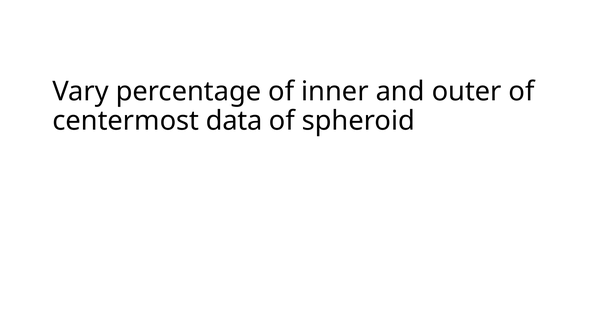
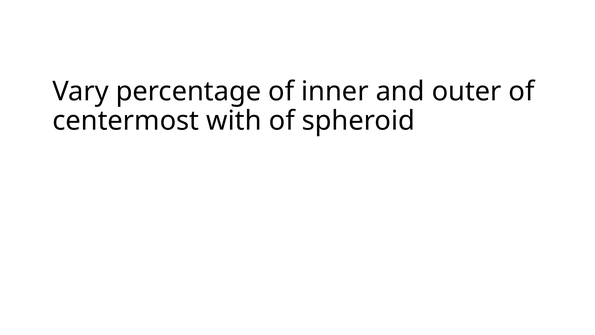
data: data -> with (234, 121)
